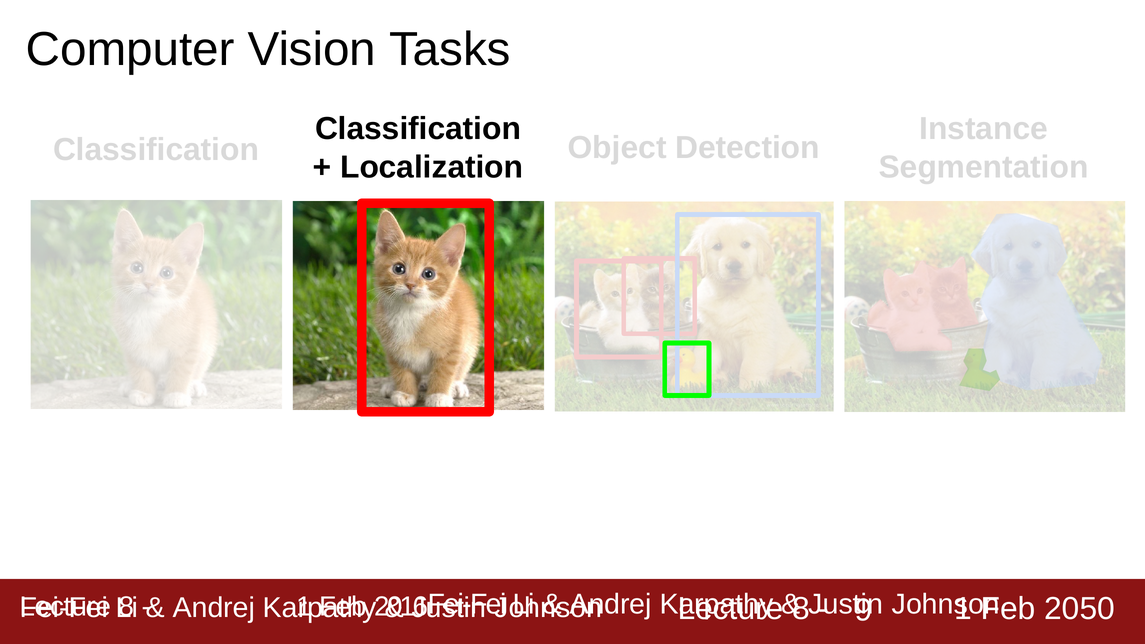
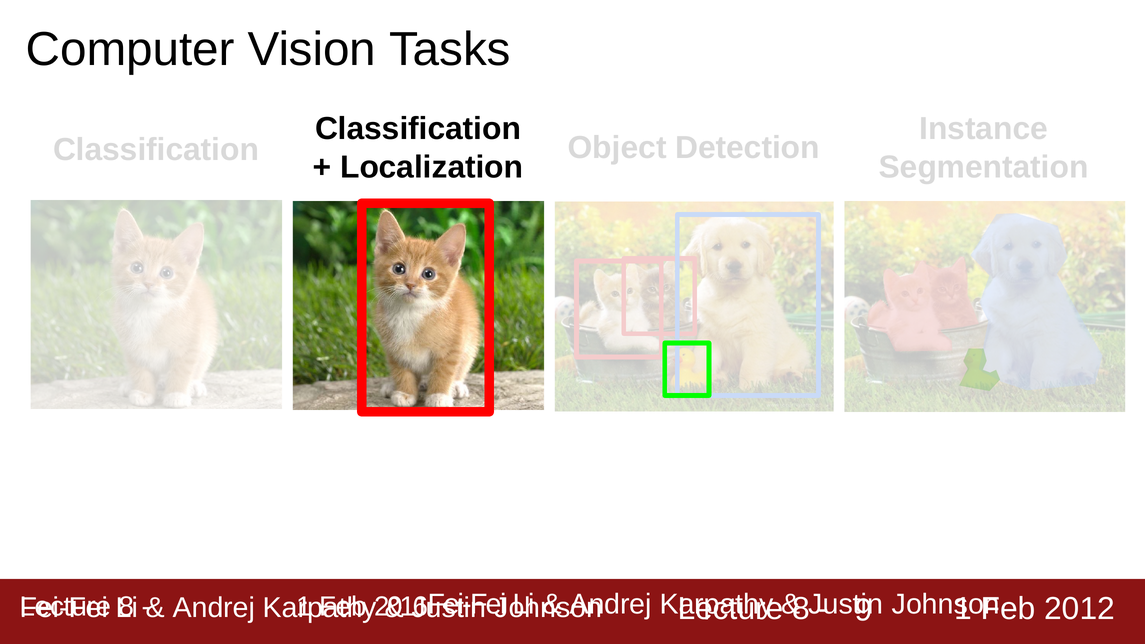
2050: 2050 -> 2012 (1080, 609)
